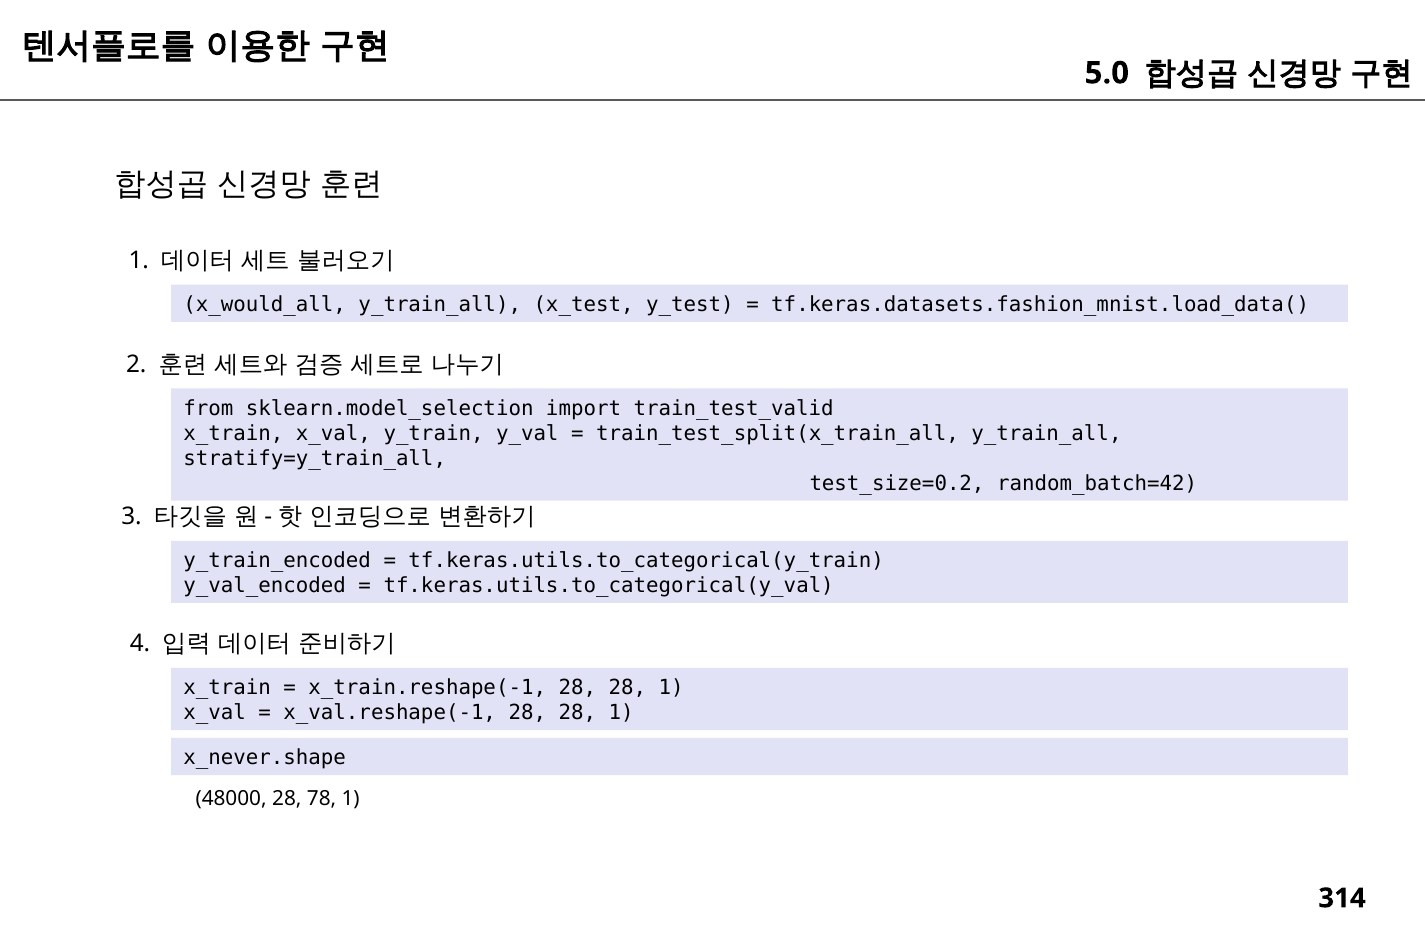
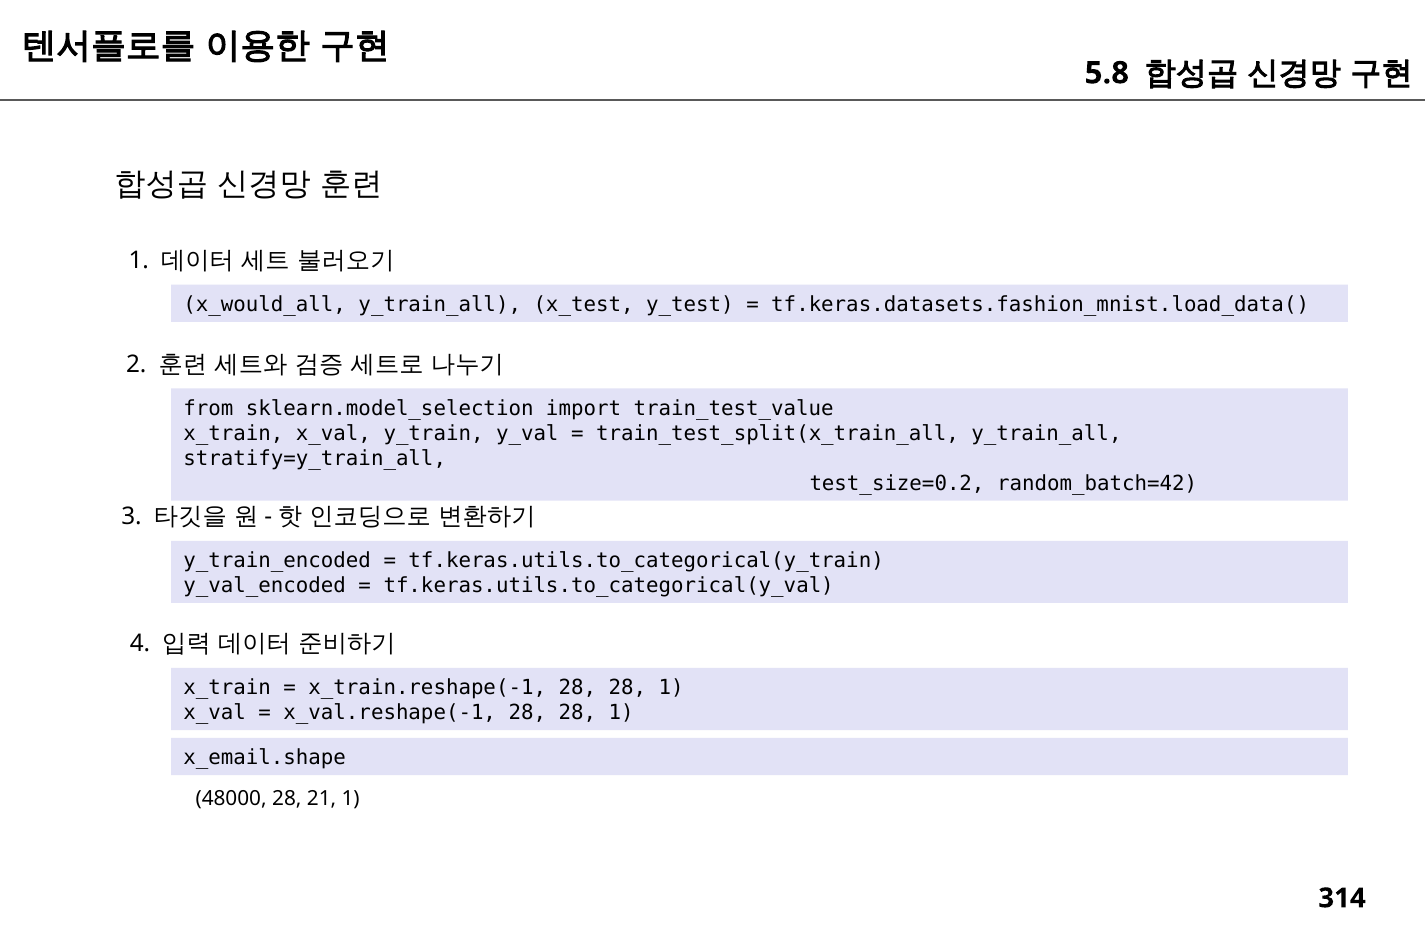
5.0: 5.0 -> 5.8 (1107, 73)
train_test_valid: train_test_valid -> train_test_value (734, 409)
x_never.shape: x_never.shape -> x_email.shape (265, 758)
78: 78 -> 21 (322, 799)
